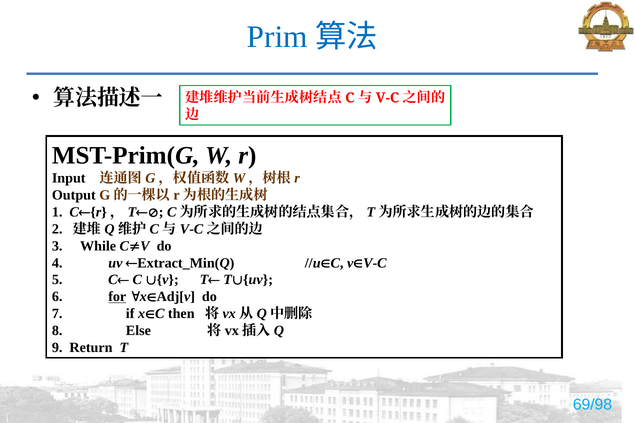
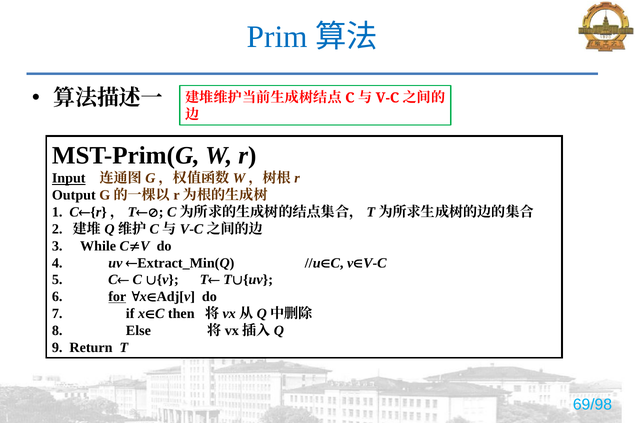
Input underline: none -> present (69, 178)
